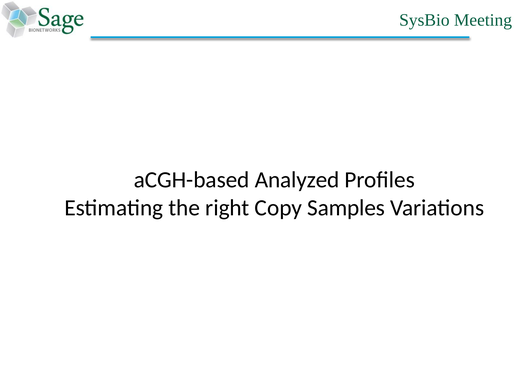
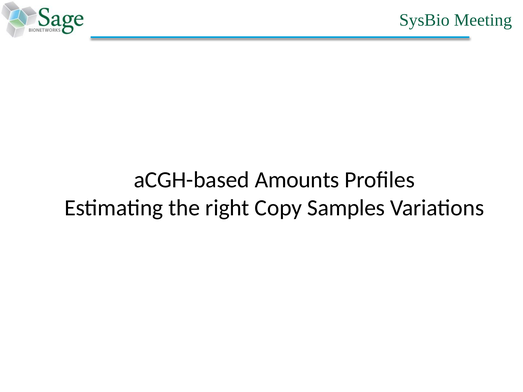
Analyzed: Analyzed -> Amounts (297, 180)
